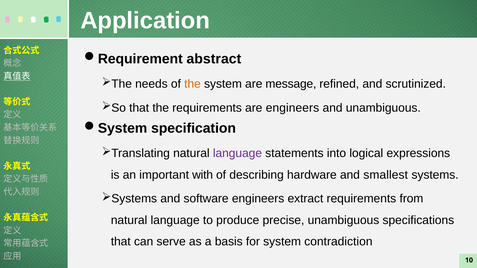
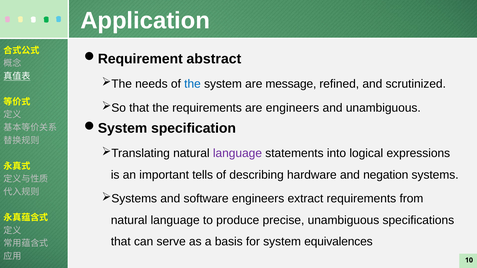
the colour: orange -> blue (193, 84)
with: with -> tells (203, 175)
smallest: smallest -> negation (386, 175)
contradiction: contradiction -> equivalences (338, 242)
